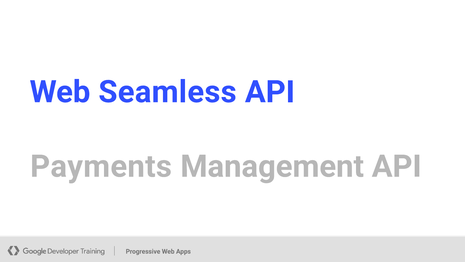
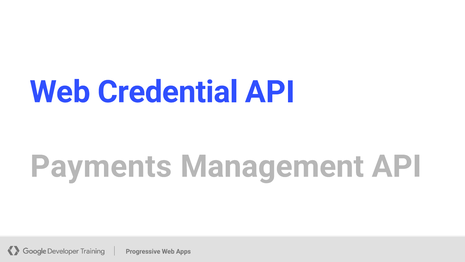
Seamless: Seamless -> Credential (168, 92)
